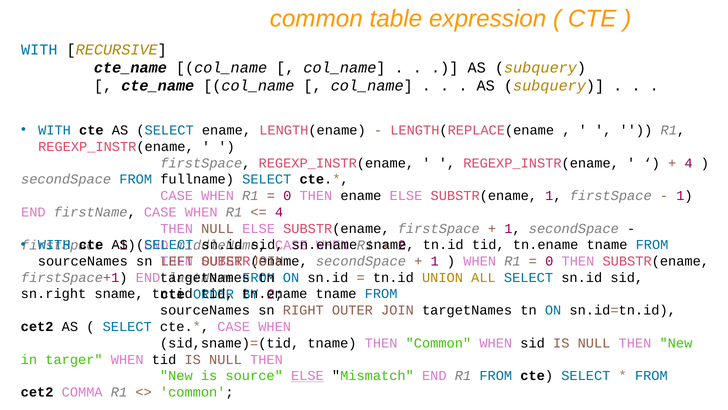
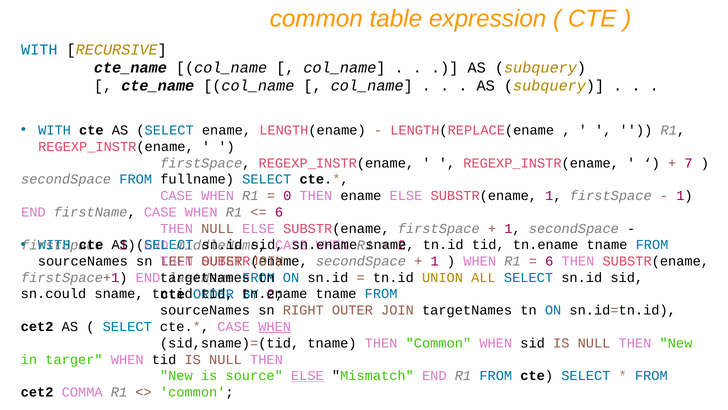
4: 4 -> 7 (689, 163)
4: 4 -> 6 (279, 212)
0: 0 -> 6 (549, 261)
sn.right: sn.right -> sn.could (54, 294)
WHEN underline: none -> present (275, 326)
